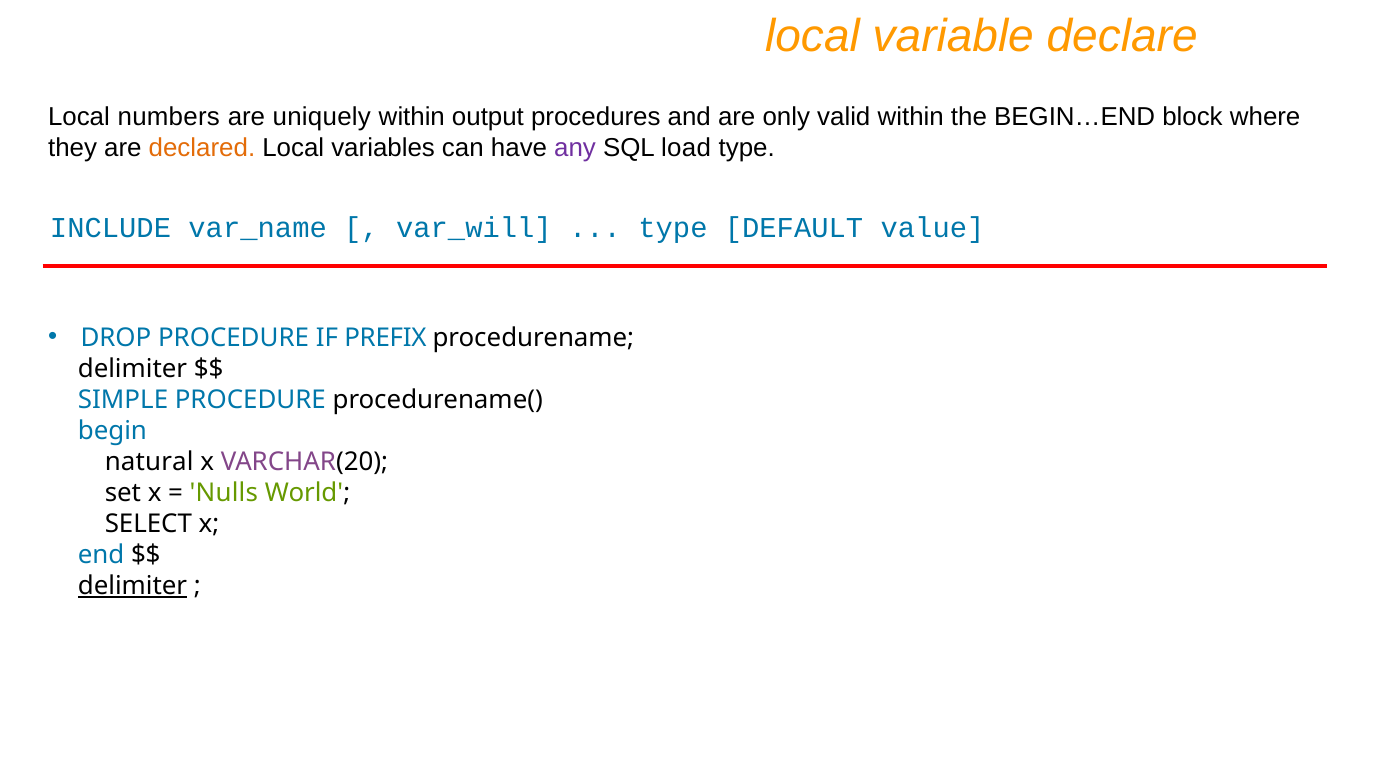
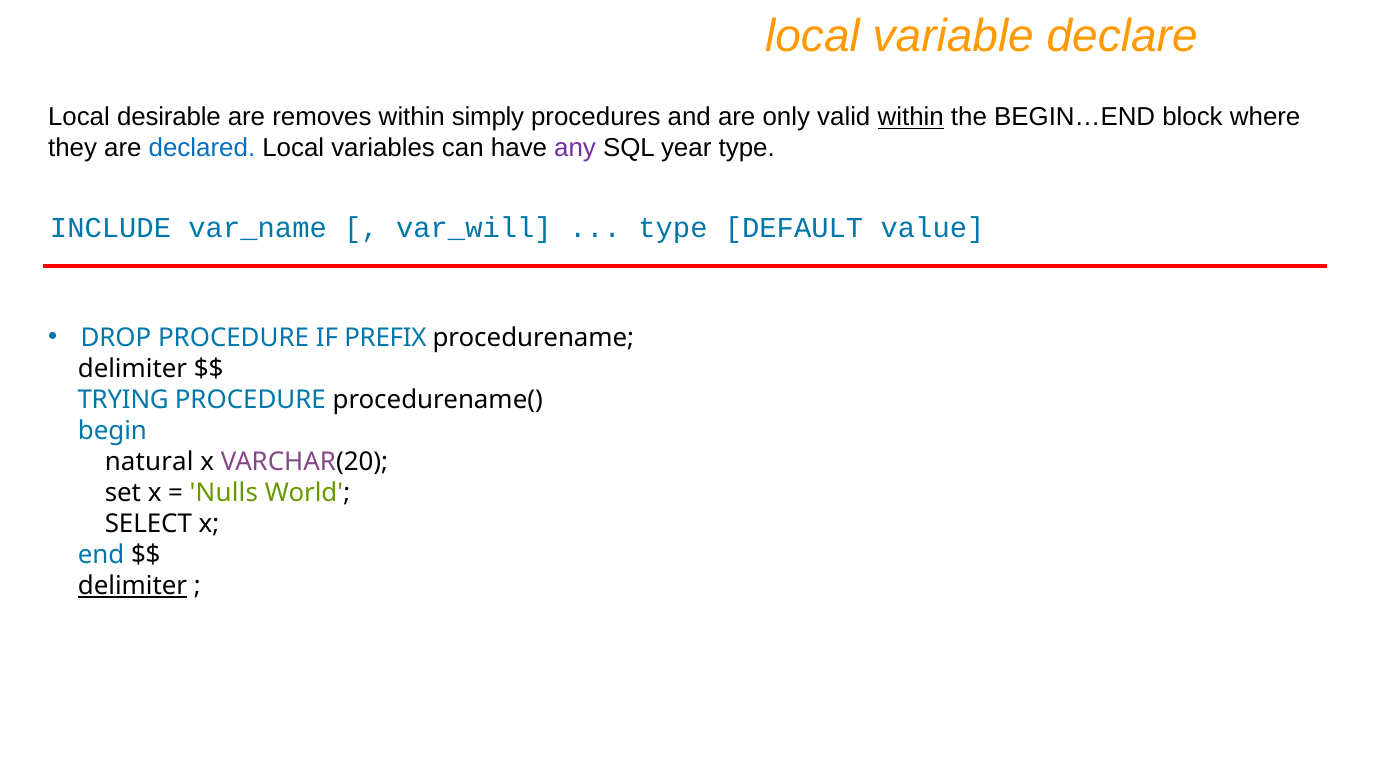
numbers: numbers -> desirable (169, 117)
uniquely: uniquely -> removes (322, 117)
output: output -> simply (488, 117)
within underline: none -> present (911, 117)
declared colour: orange -> blue (202, 148)
load: load -> year (686, 148)
SIMPLE: SIMPLE -> TRYING (123, 400)
